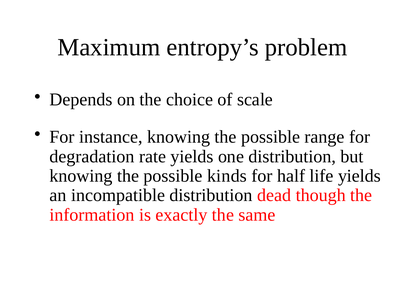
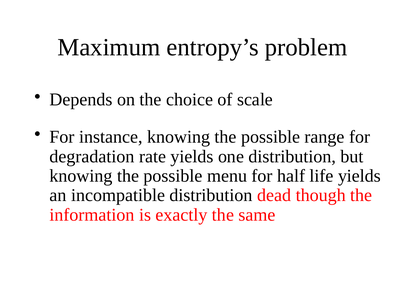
kinds: kinds -> menu (227, 176)
